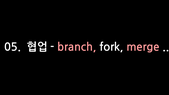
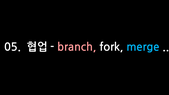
merge colour: pink -> light blue (143, 47)
